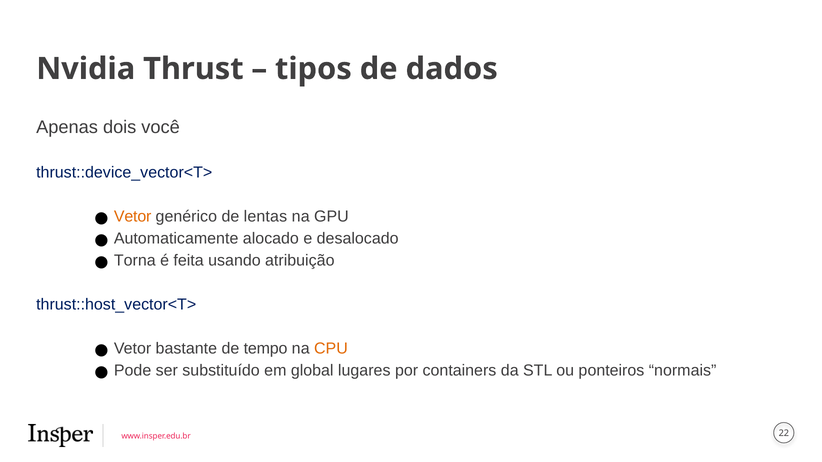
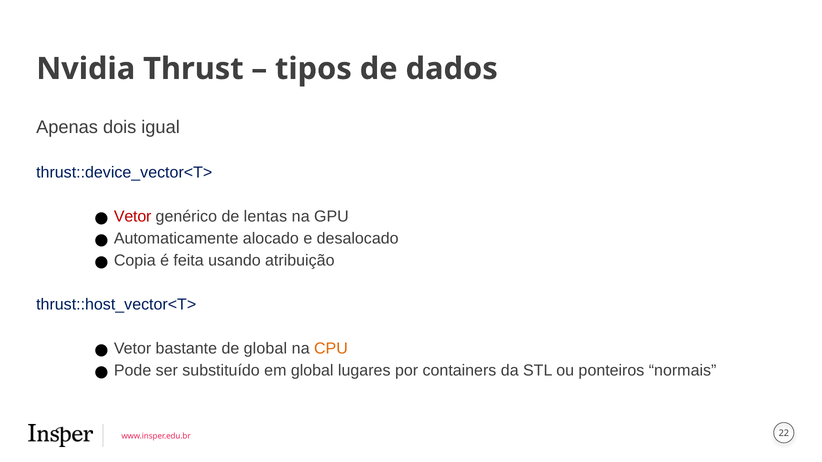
você: você -> igual (161, 127)
Vetor colour: orange -> red (133, 217)
Torna: Torna -> Copia (135, 261)
de tempo: tempo -> global (265, 349)
